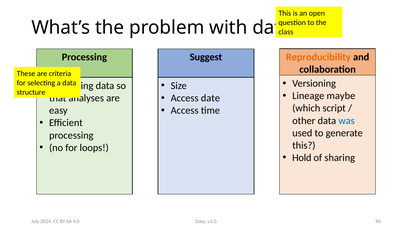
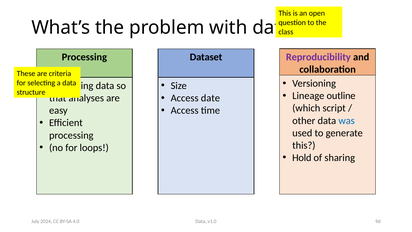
Reproducibility colour: orange -> purple (318, 57)
Suggest: Suggest -> Dataset (206, 57)
maybe: maybe -> outline (341, 96)
